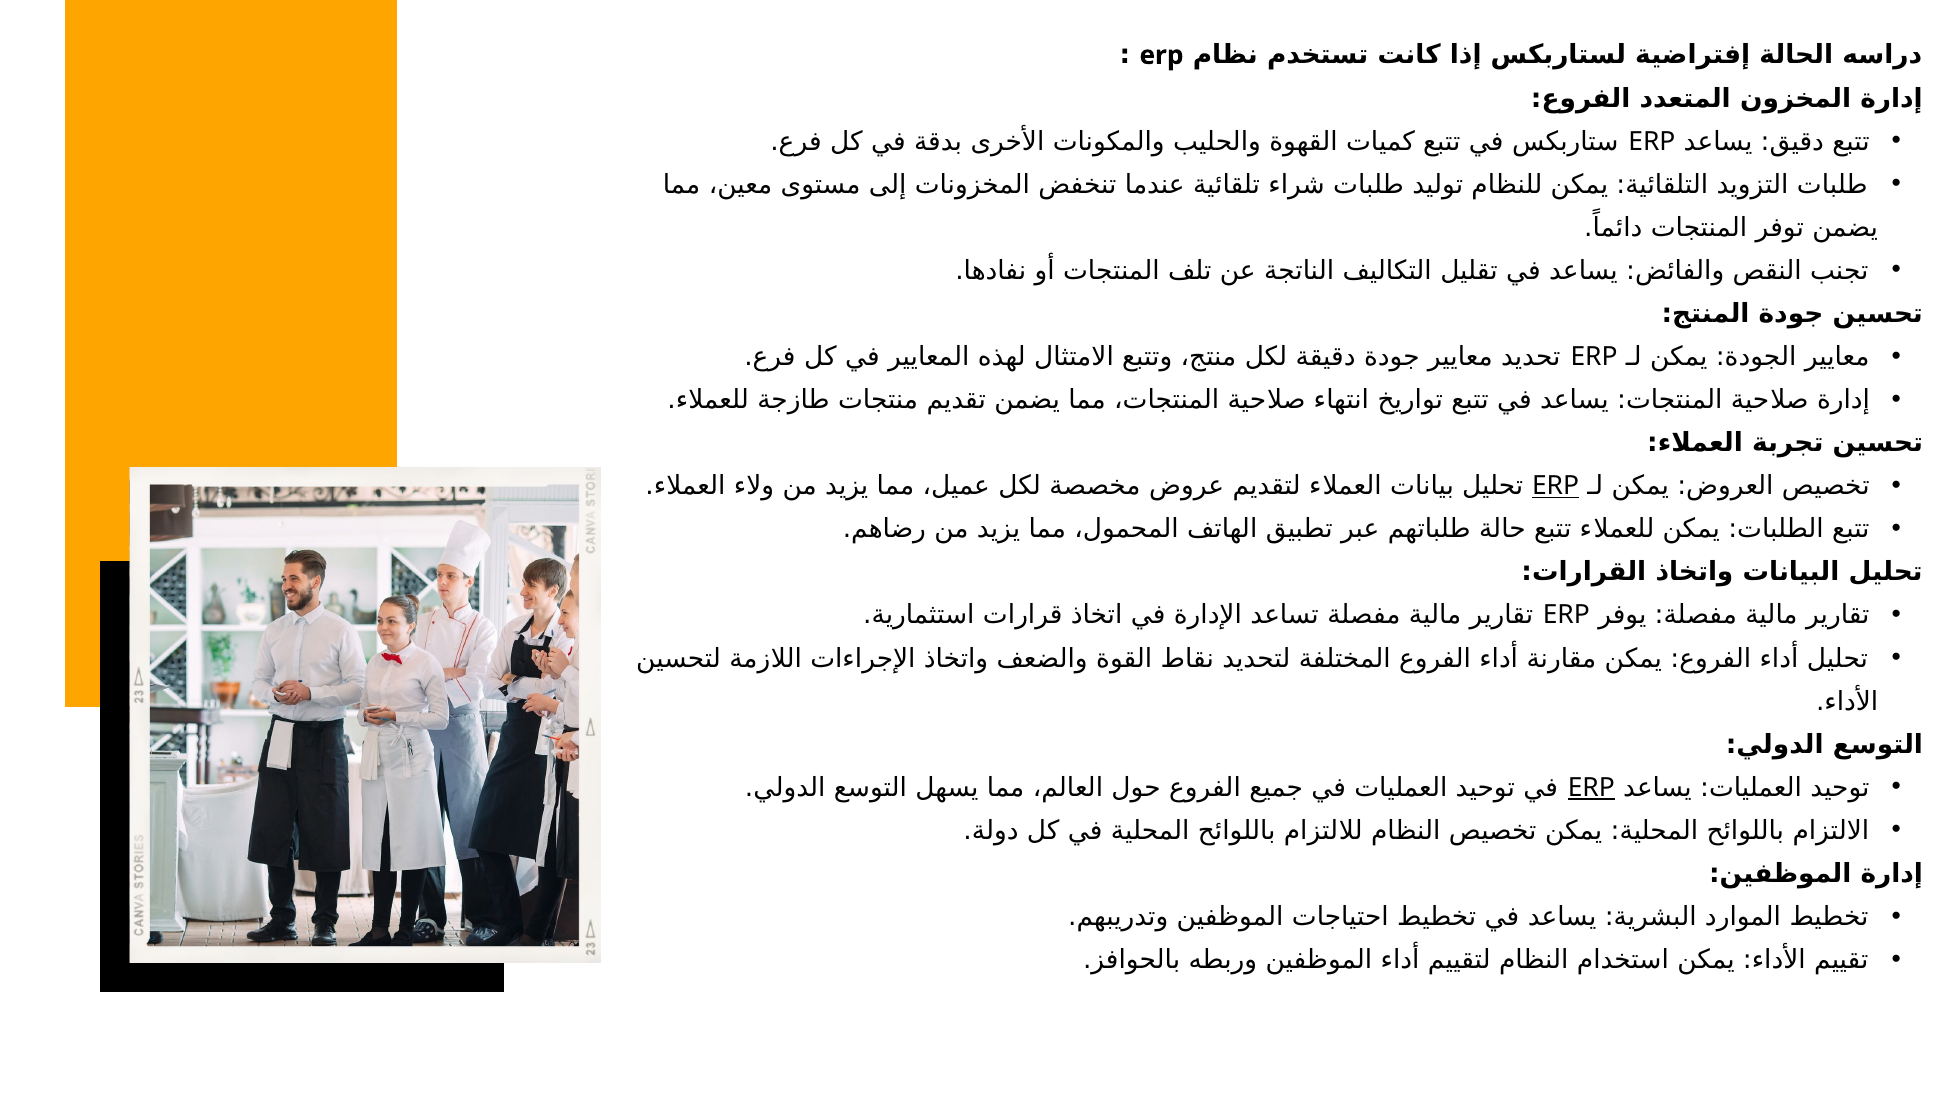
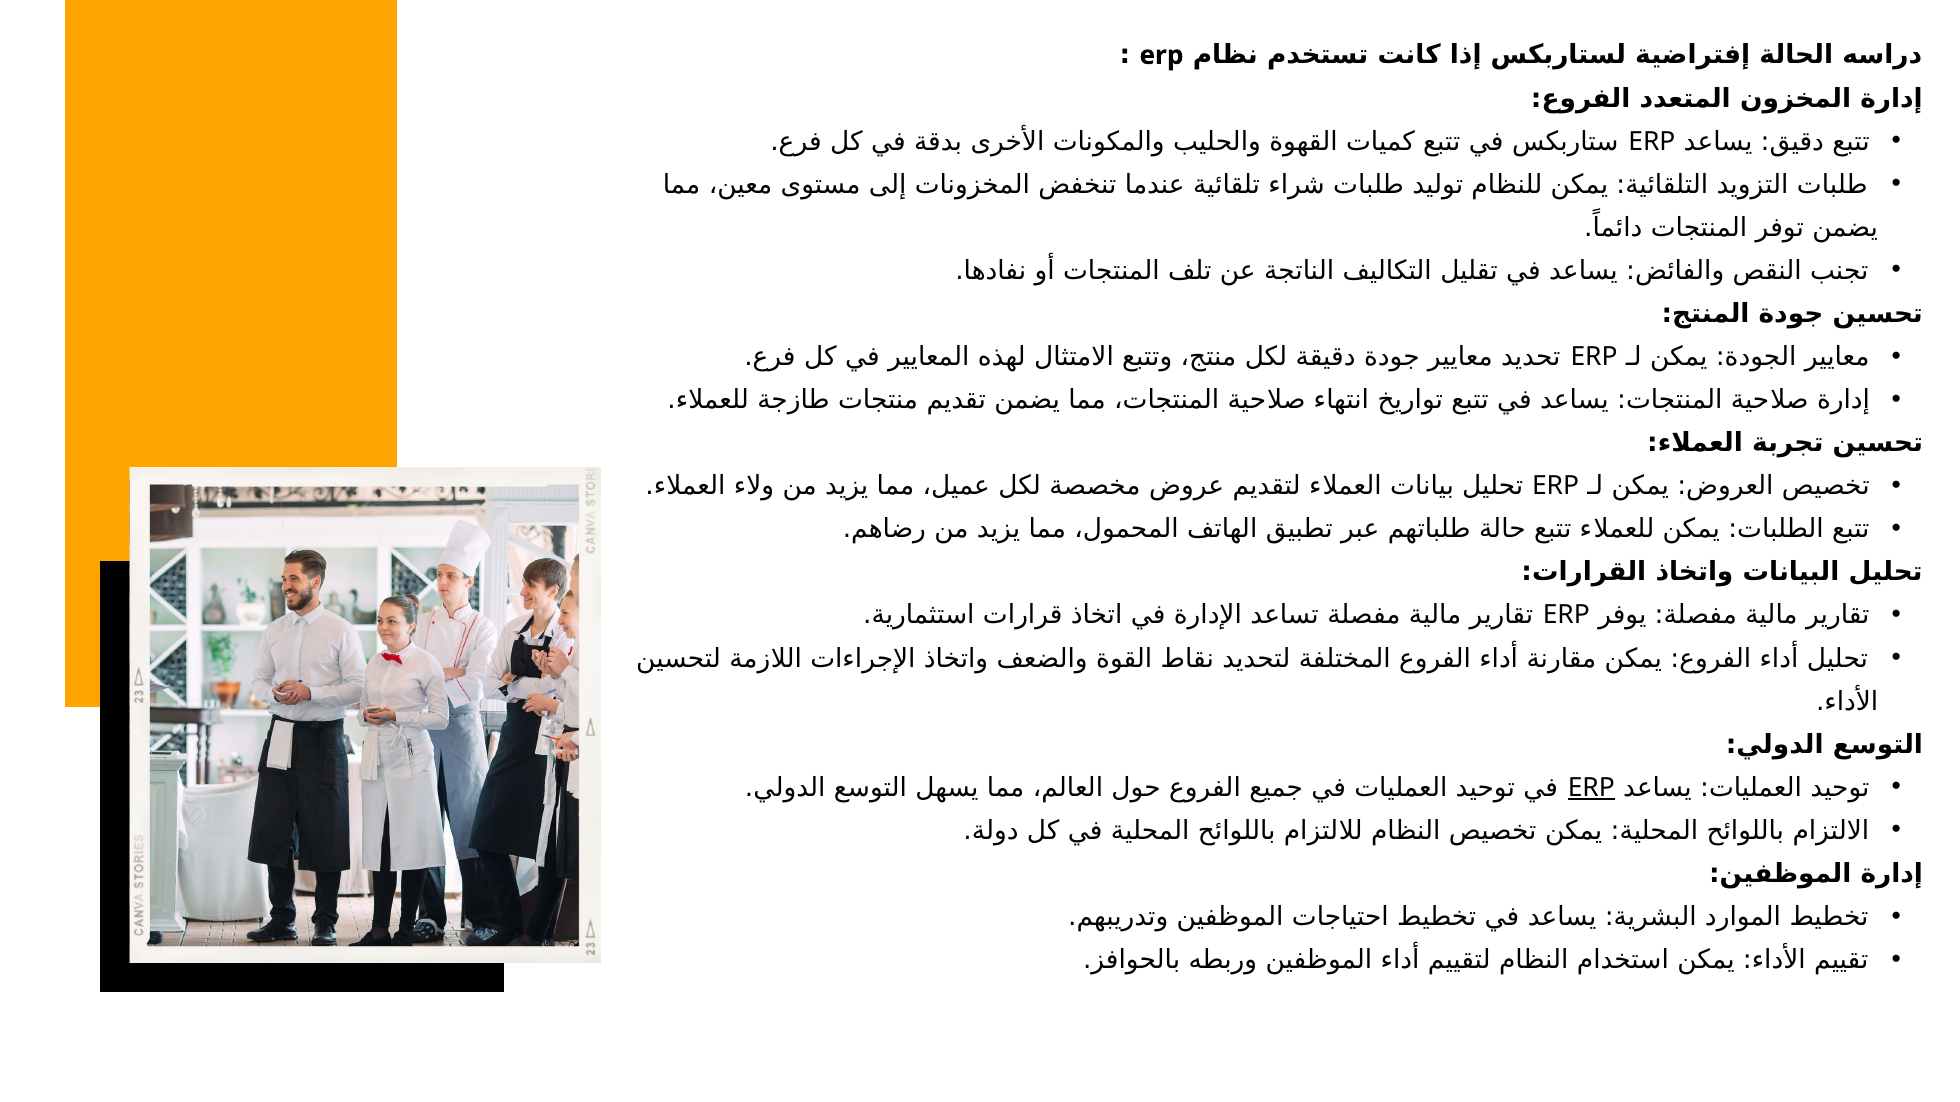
ERP underline: present -> none (1555, 486)
